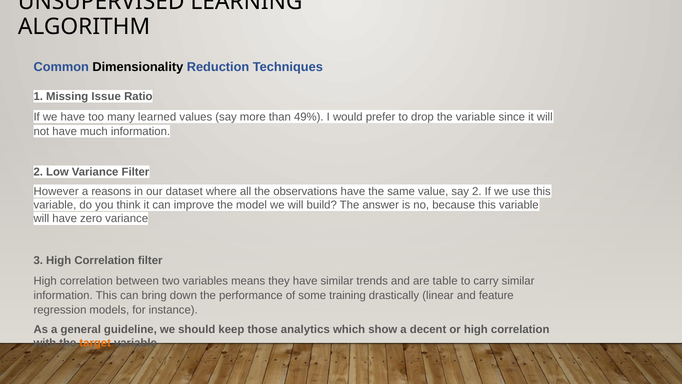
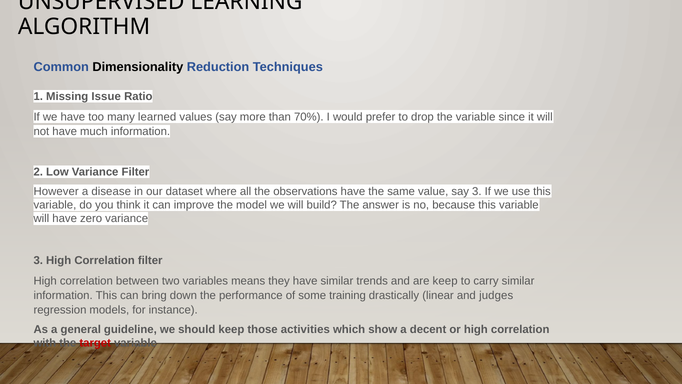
49%: 49% -> 70% (309, 117)
reasons: reasons -> disease (111, 191)
say 2: 2 -> 3 (477, 191)
are table: table -> keep (445, 280)
feature: feature -> judges (496, 295)
analytics: analytics -> activities (305, 329)
target colour: orange -> red (95, 343)
